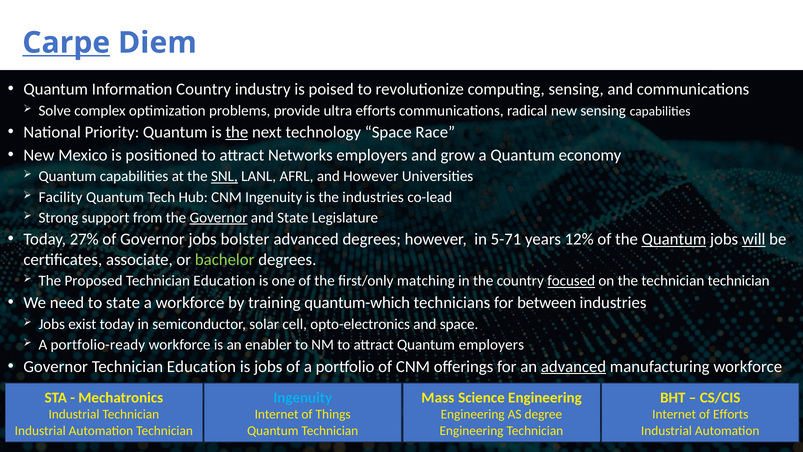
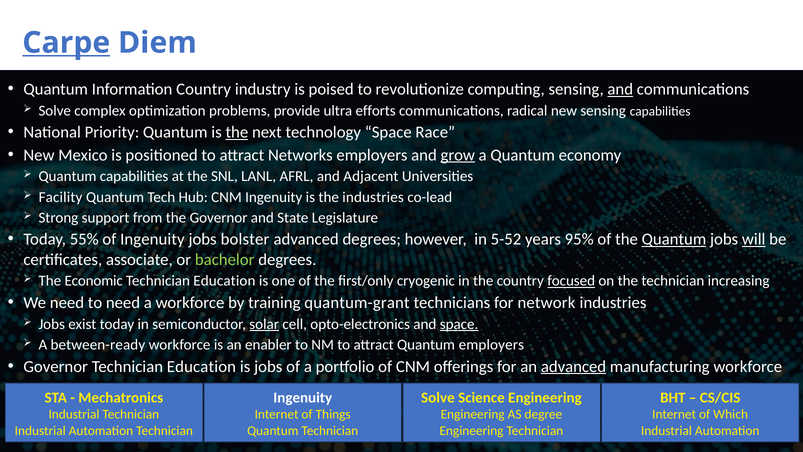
and underline: none -> present (620, 89)
grow underline: none -> present (458, 155)
SNL underline: present -> none (224, 176)
and However: However -> Adjacent (371, 176)
Governor underline: present -> none (219, 218)
27%: 27% -> 55% (84, 239)
of Governor: Governor -> Ingenuity (152, 239)
5-71: 5-71 -> 5-52 (506, 239)
12%: 12% -> 95% (579, 239)
Proposed: Proposed -> Economic (94, 281)
matching: matching -> cryogenic (426, 281)
technician technician: technician -> increasing (739, 281)
to state: state -> need (123, 302)
quantum-which: quantum-which -> quantum-grant (357, 302)
between: between -> network (546, 302)
solar underline: none -> present (264, 324)
space underline: none -> present (459, 324)
portfolio-ready: portfolio-ready -> between-ready (98, 345)
Ingenuity colour: light blue -> white (303, 397)
Mass: Mass -> Solve (438, 397)
of Efforts: Efforts -> Which (731, 414)
